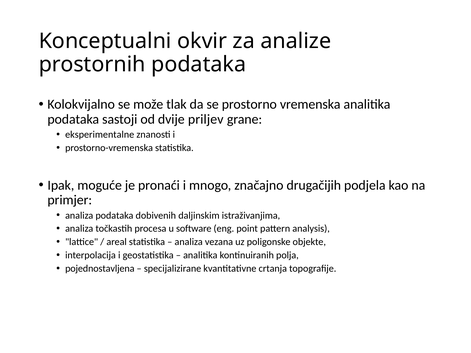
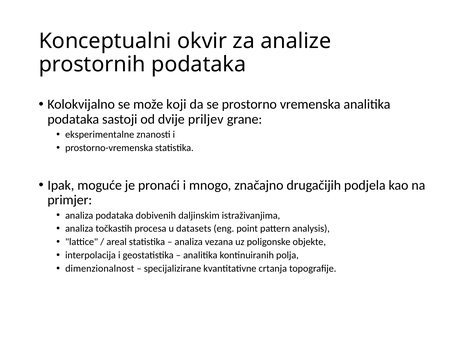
tlak: tlak -> koji (176, 104)
software: software -> datasets (194, 229)
pojednostavljena: pojednostavljena -> dimenzionalnost (100, 269)
